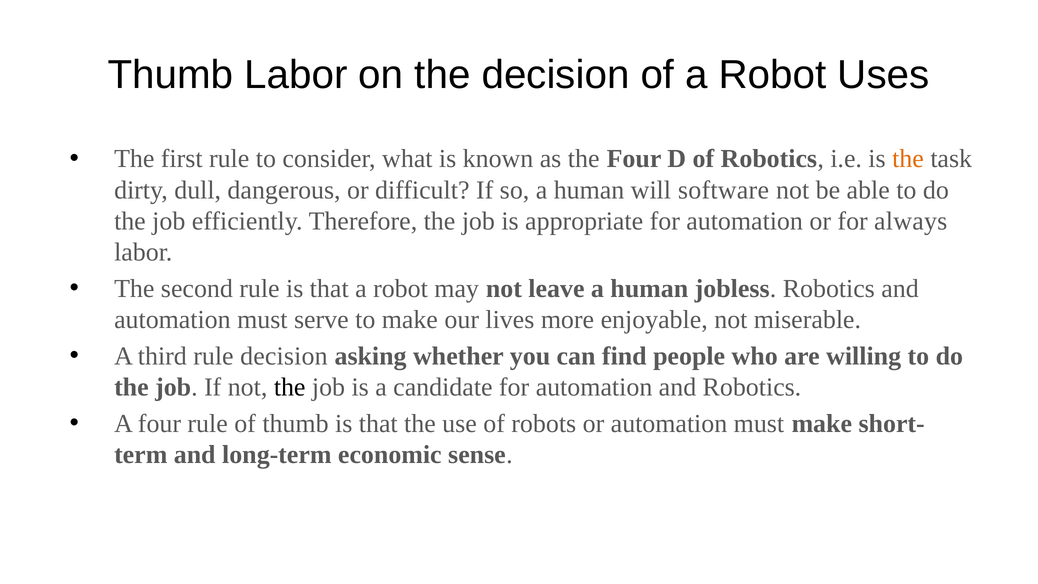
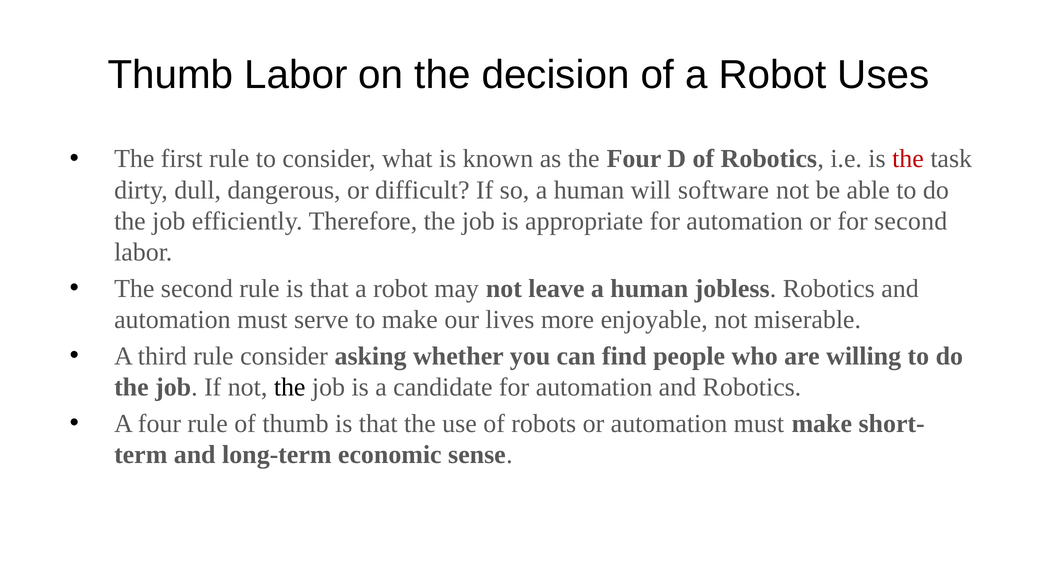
the colour: orange -> red (908, 159)
for always: always -> second (911, 221)
rule decision: decision -> consider (284, 356)
